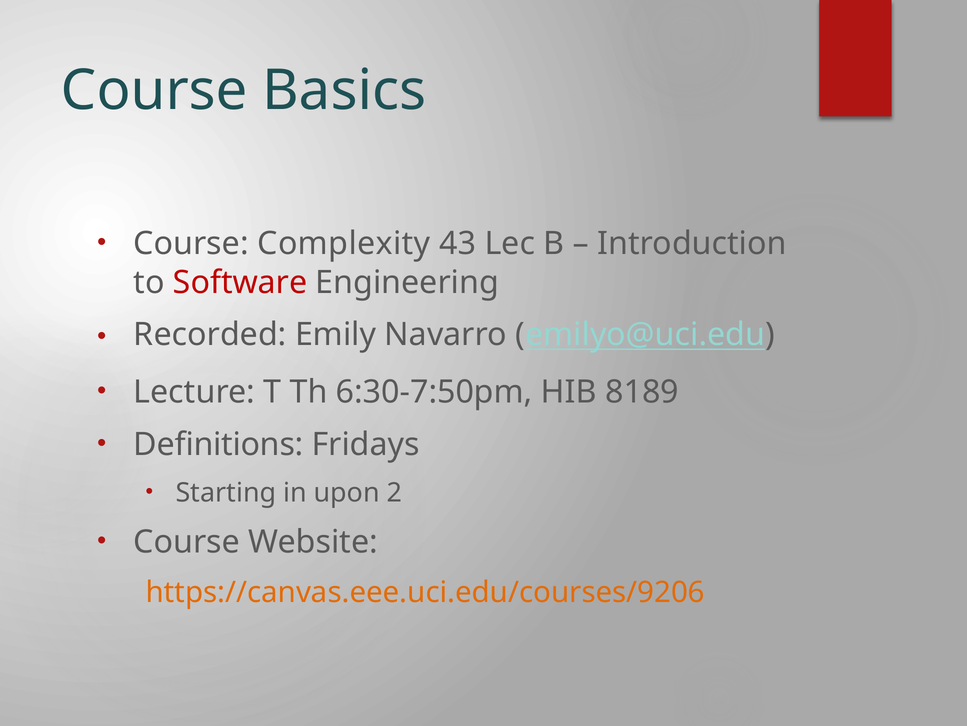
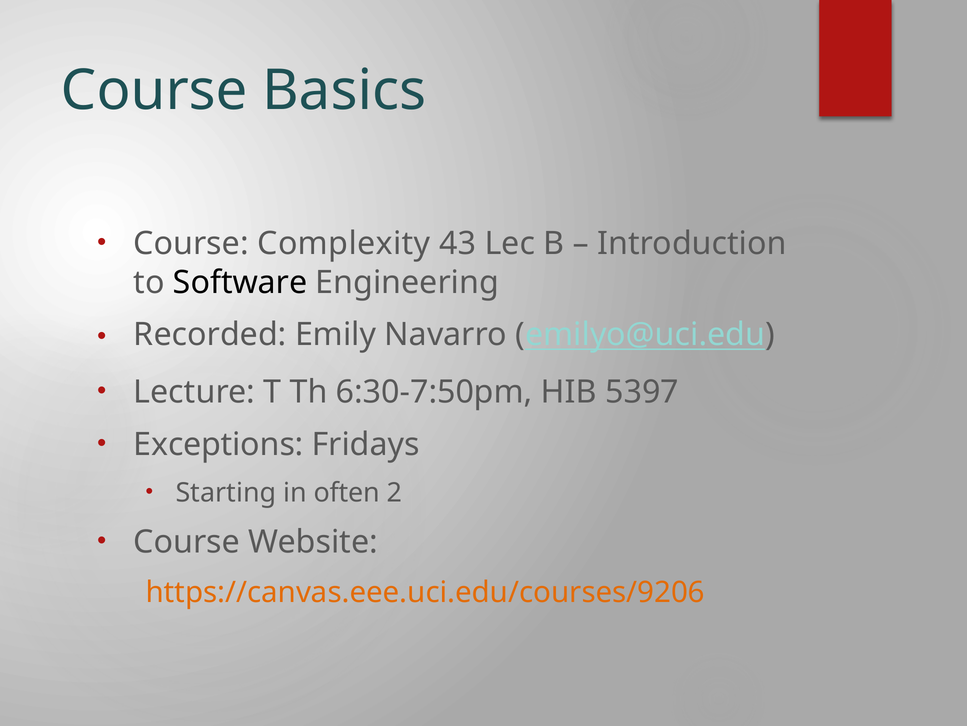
Software colour: red -> black (240, 282)
8189: 8189 -> 5397 (642, 392)
Definitions: Definitions -> Exceptions (218, 444)
upon: upon -> often (347, 492)
